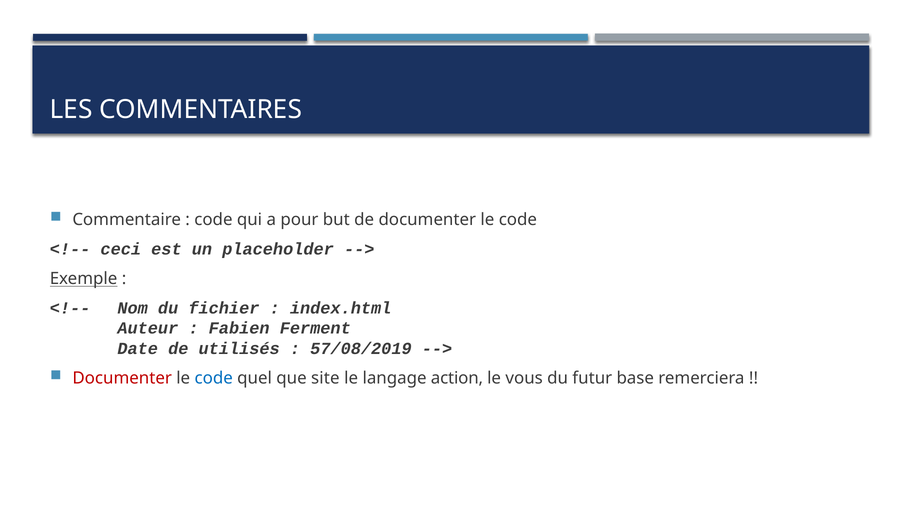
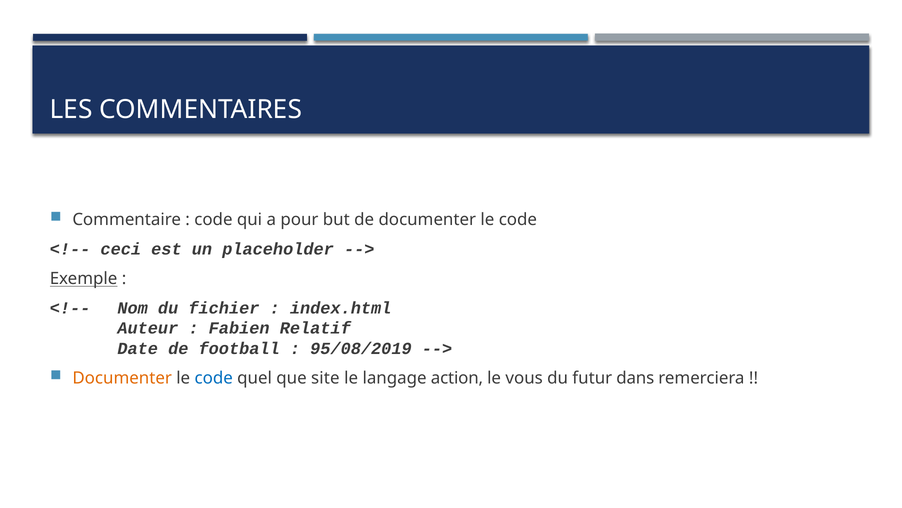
Ferment: Ferment -> Relatif (315, 328)
utilisés: utilisés -> football (239, 348)
57/08/2019: 57/08/2019 -> 95/08/2019 (361, 348)
Documenter colour: red -> orange (122, 377)
base: base -> dans (635, 377)
